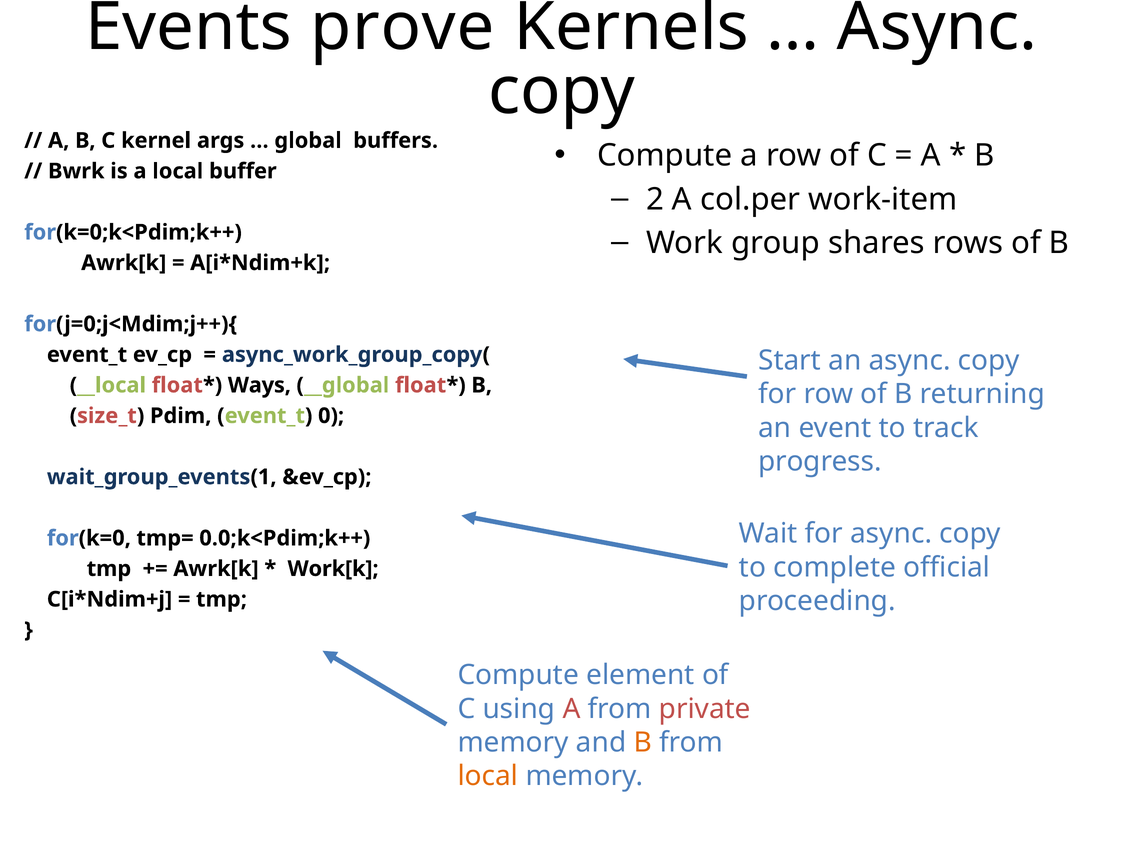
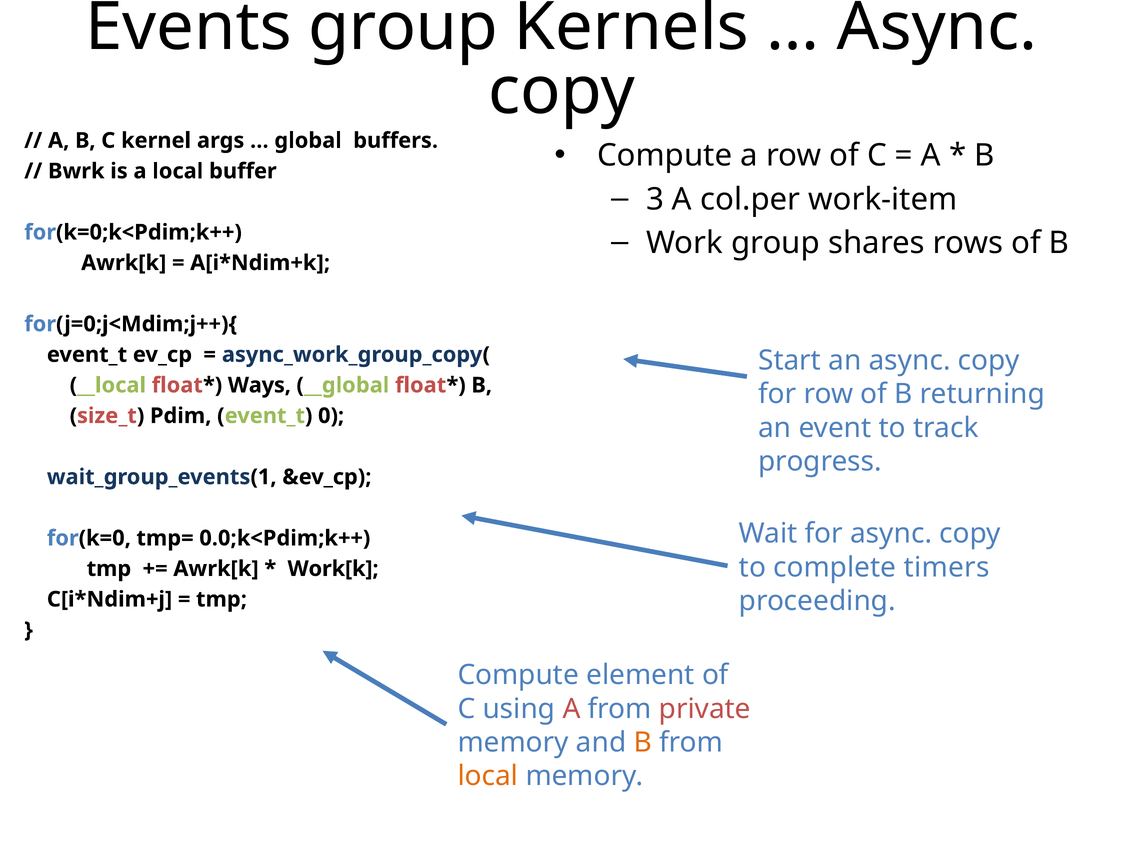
Events prove: prove -> group (403, 27)
2: 2 -> 3 (655, 199)
official: official -> timers (947, 568)
